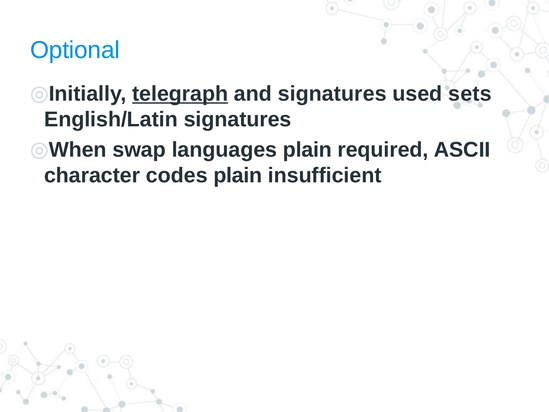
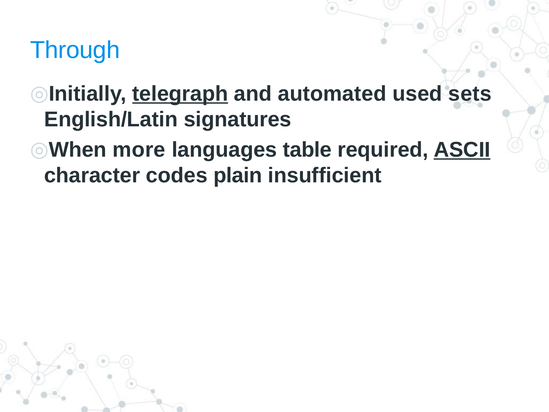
Optional: Optional -> Through (75, 50)
and signatures: signatures -> automated (332, 94)
swap: swap -> more (139, 150)
languages plain: plain -> table (307, 150)
ASCII underline: none -> present (462, 150)
